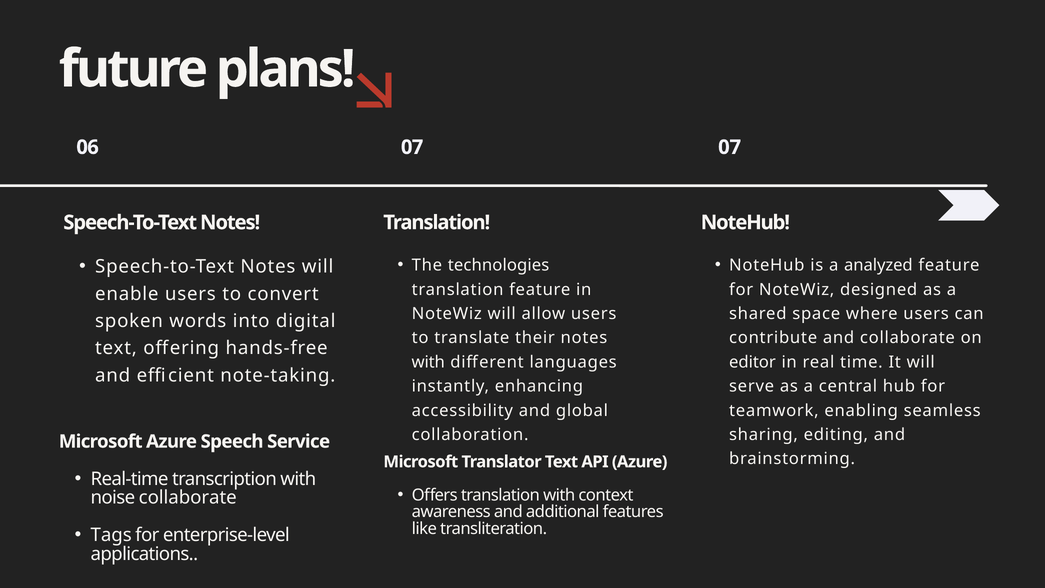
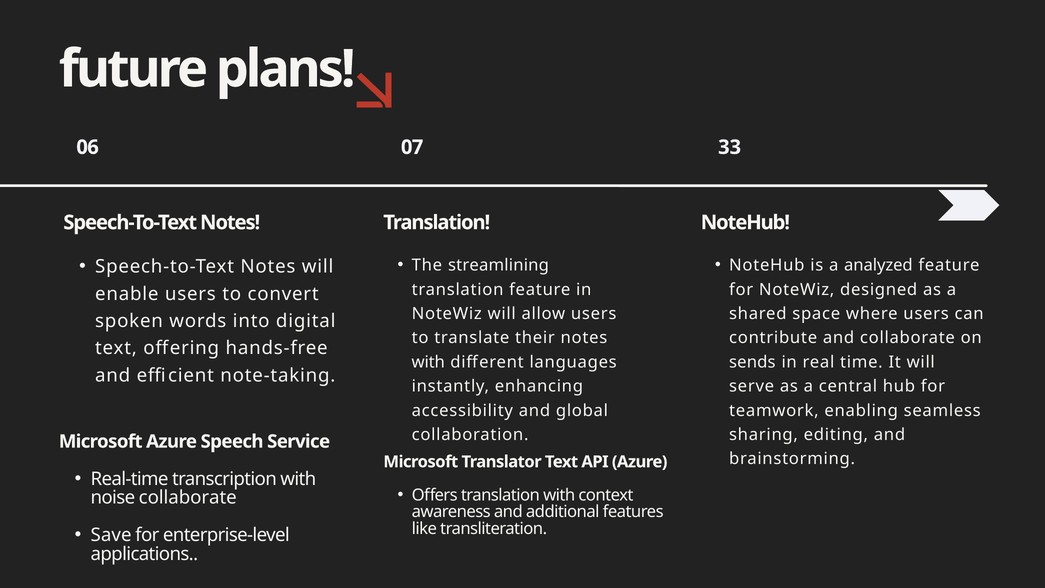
07 07: 07 -> 33 (730, 147)
technologies: technologies -> streamlining (499, 265)
editor: editor -> sends (752, 362)
Tags: Tags -> Save (111, 535)
